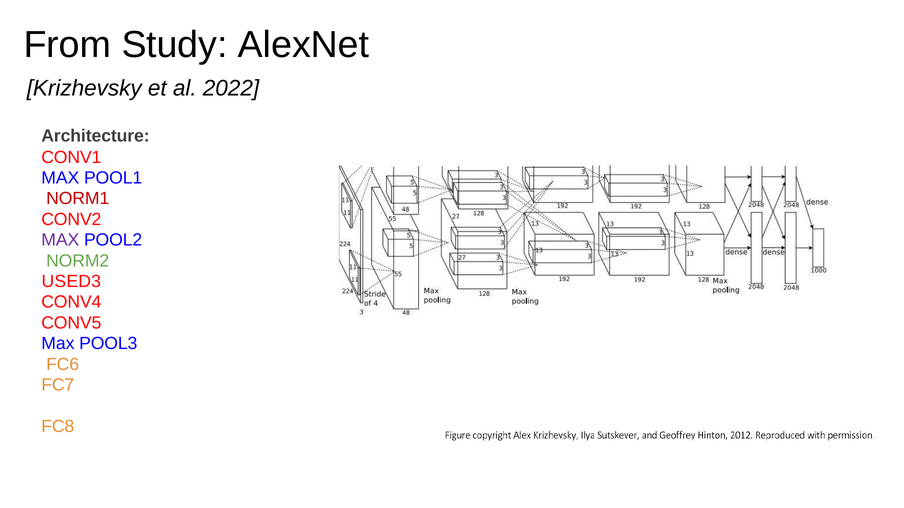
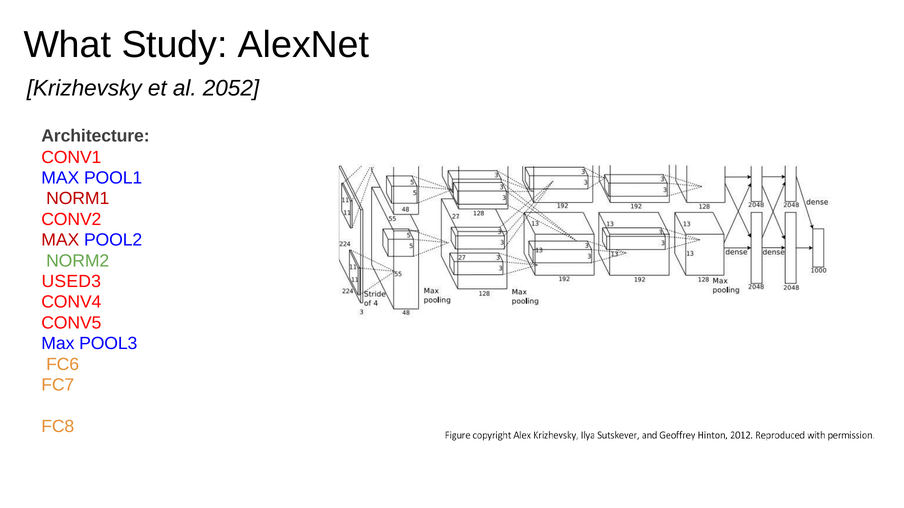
From: From -> What (67, 45)
2022: 2022 -> 2052 (231, 88)
MAX colour: purple -> red (60, 240)
